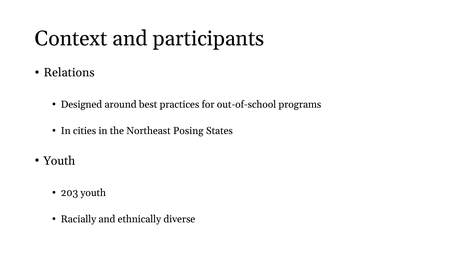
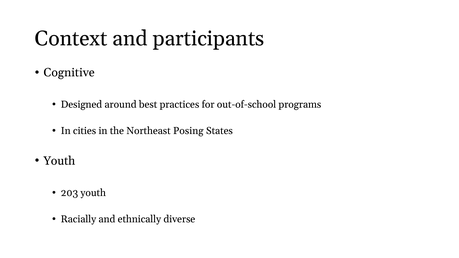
Relations: Relations -> Cognitive (69, 73)
